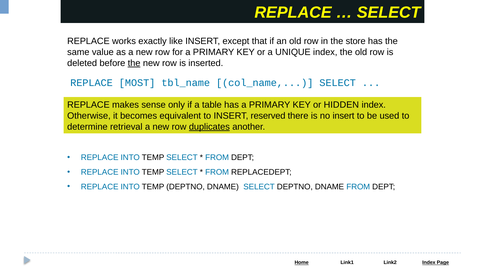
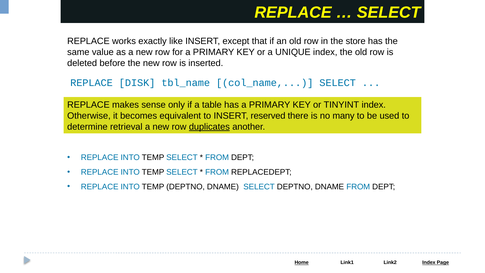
the underline: present -> none (134, 63)
MOST: MOST -> DISK (137, 83)
HIDDEN: HIDDEN -> TINYINT (341, 105)
no insert: insert -> many (344, 116)
